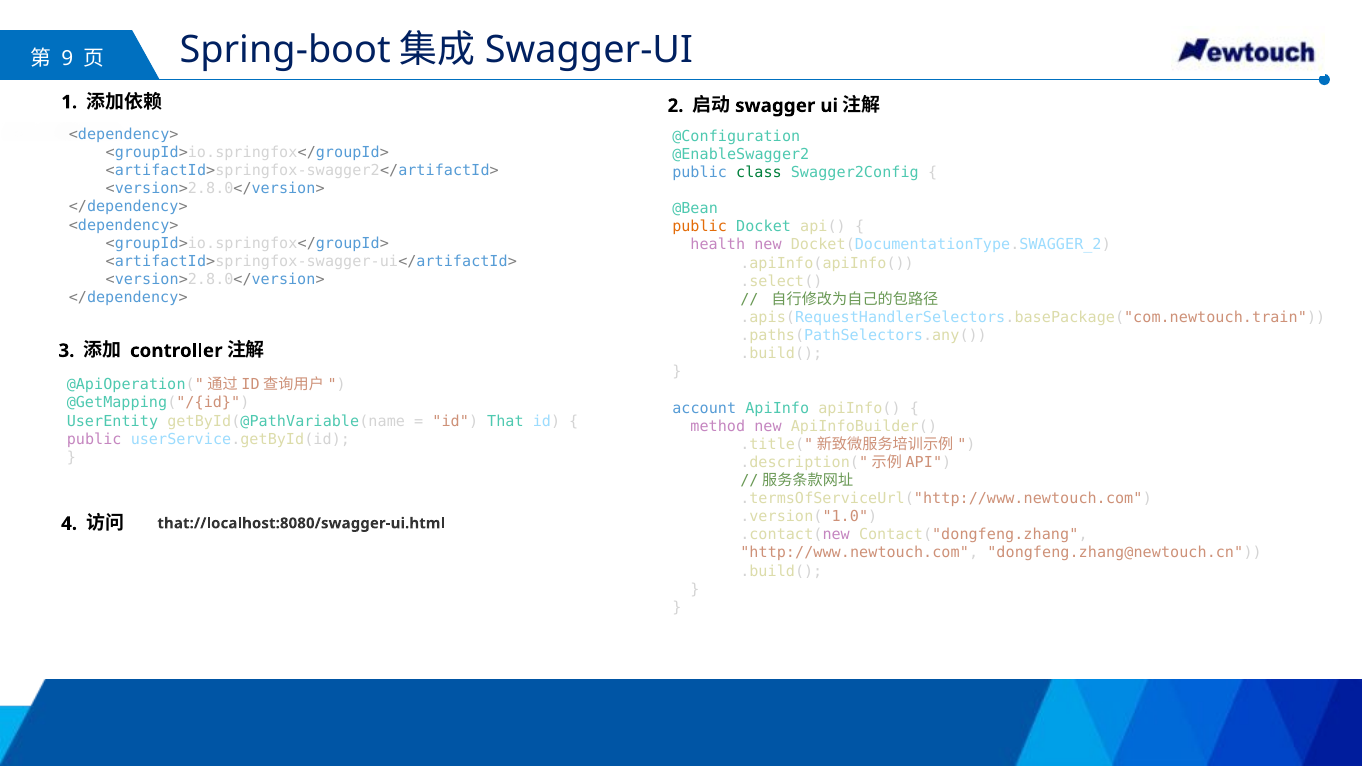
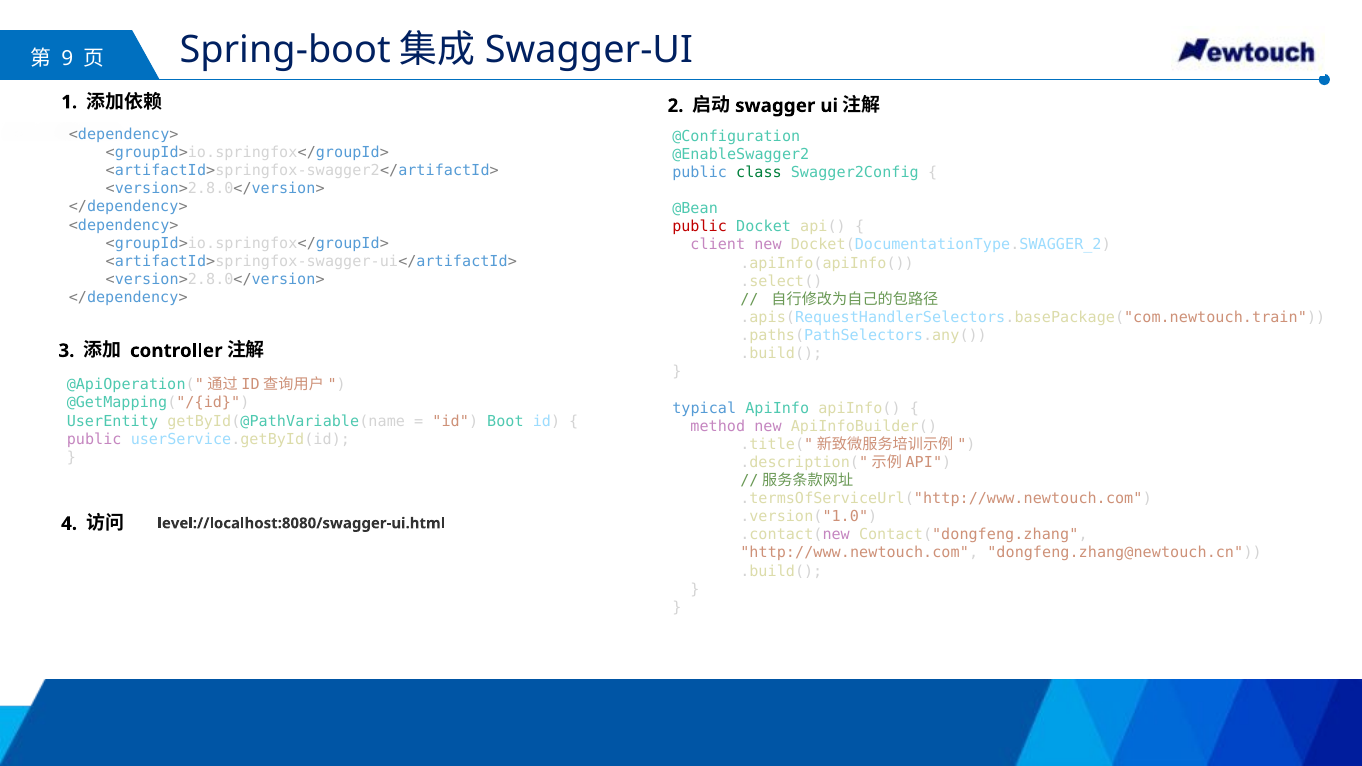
public colour: orange -> red (700, 227)
health: health -> client (718, 245)
account: account -> typical (704, 408)
That: That -> Boot (505, 421)
that://localhost:8080/swagger-ui.html: that://localhost:8080/swagger-ui.html -> level://localhost:8080/swagger-ui.html (301, 523)
